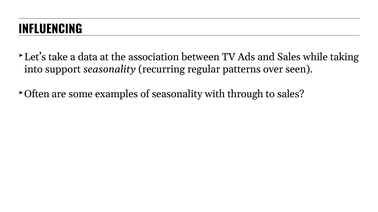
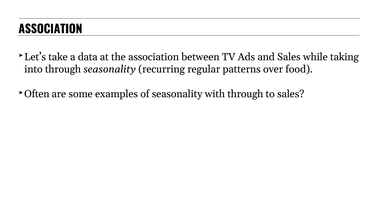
INFLUENCING: INFLUENCING -> ASSOCIATION (50, 29)
into support: support -> through (63, 69)
seen: seen -> food (299, 69)
